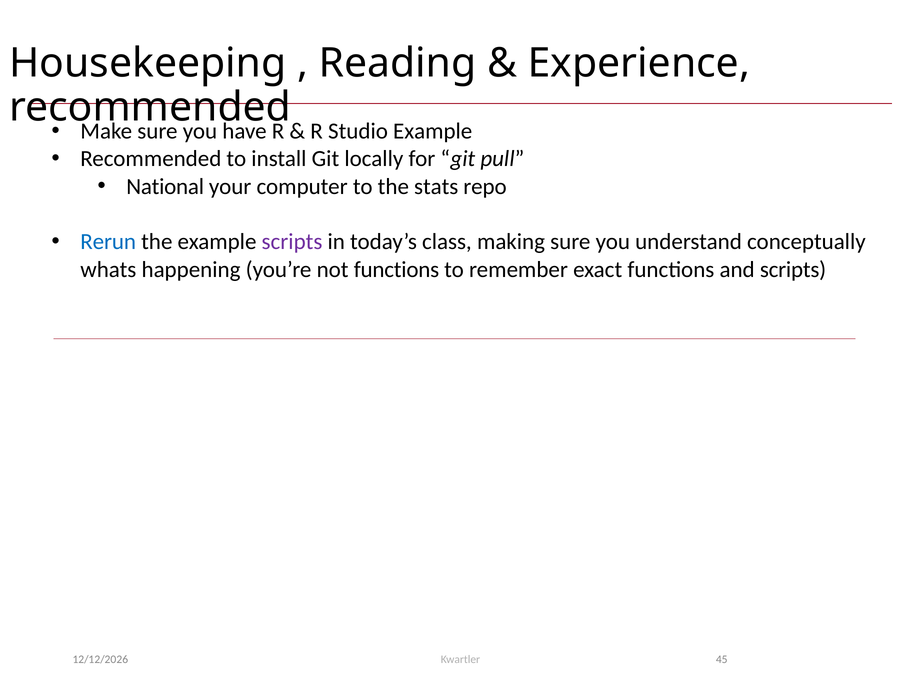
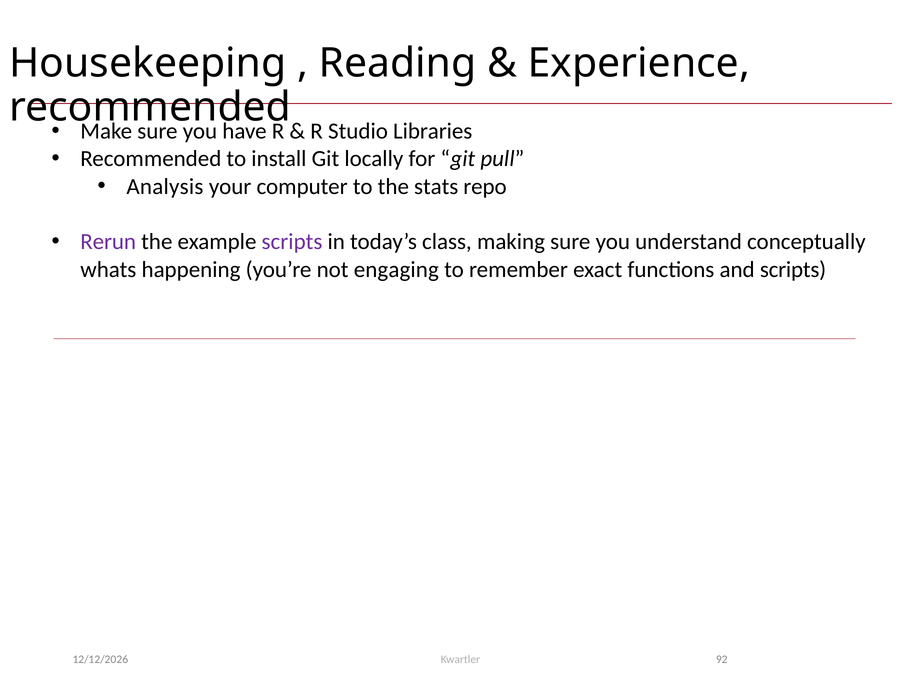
Studio Example: Example -> Libraries (433, 131)
National: National -> Analysis (165, 186)
Rerun colour: blue -> purple (108, 242)
not functions: functions -> engaging (396, 269)
45: 45 -> 92 (722, 659)
